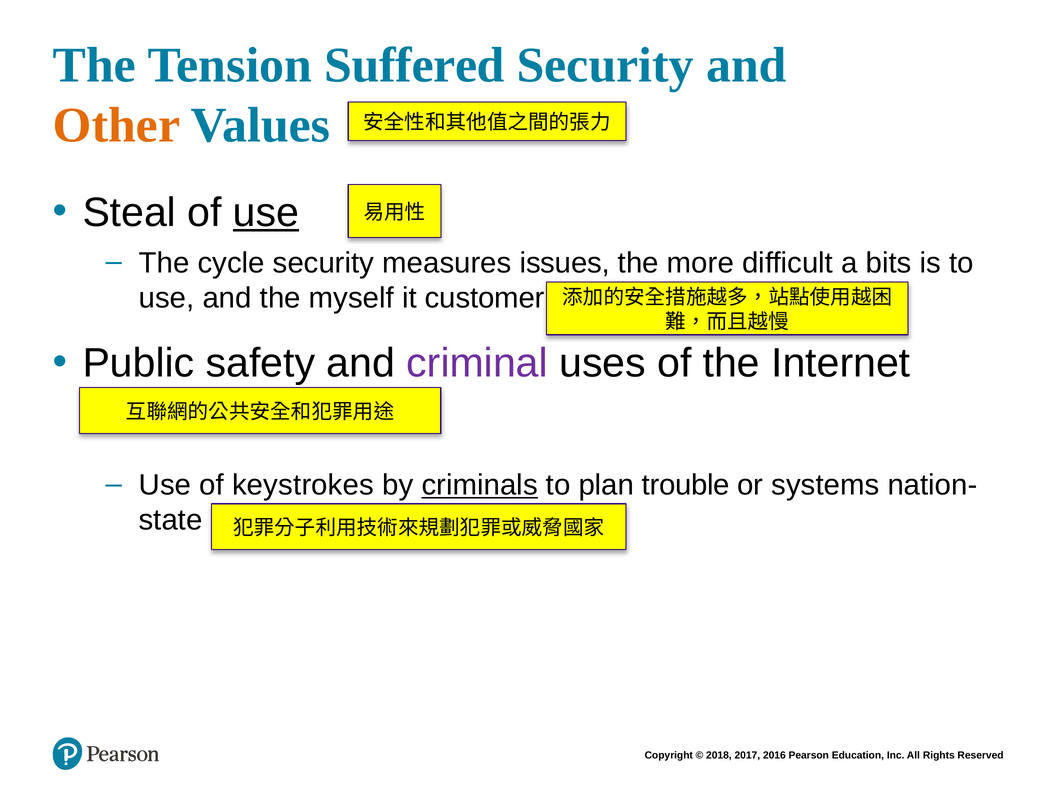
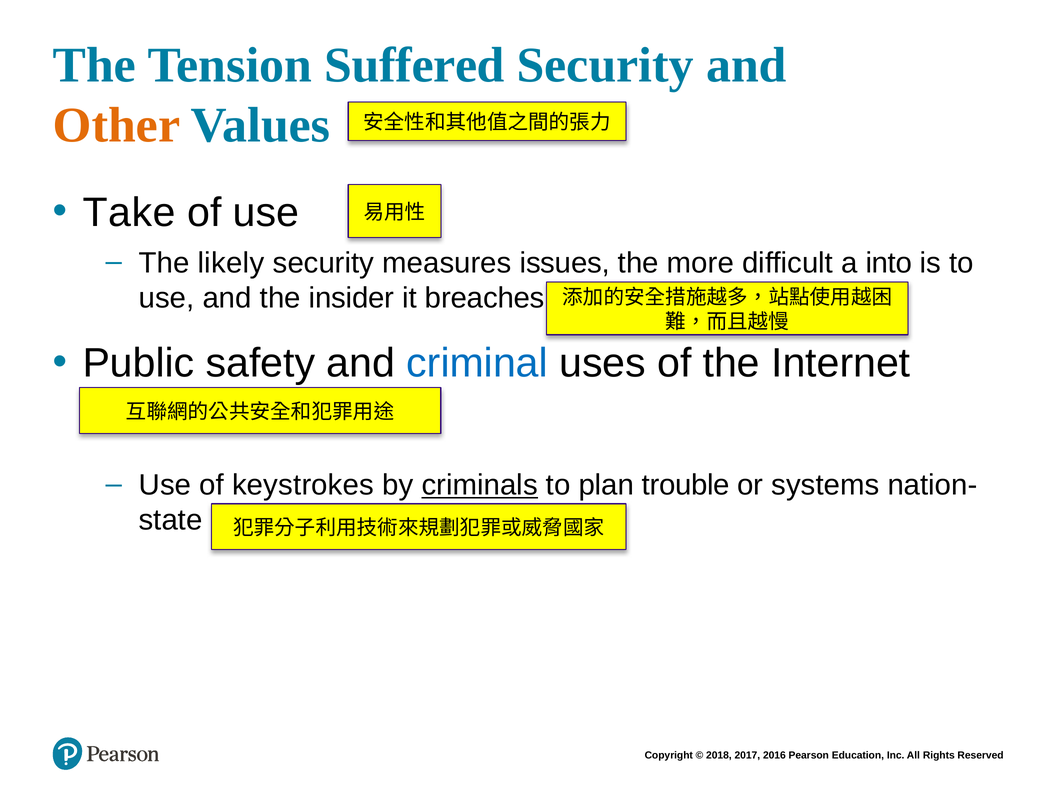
Steal: Steal -> Take (129, 213)
use underline: present -> none (266, 213)
cycle: cycle -> likely (231, 263)
bits: bits -> into (889, 263)
myself: myself -> insider (351, 298)
customer: customer -> breaches (485, 298)
criminal colour: purple -> blue (477, 364)
